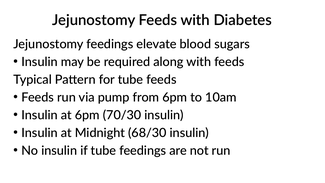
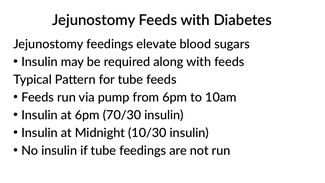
68/30: 68/30 -> 10/30 (147, 133)
